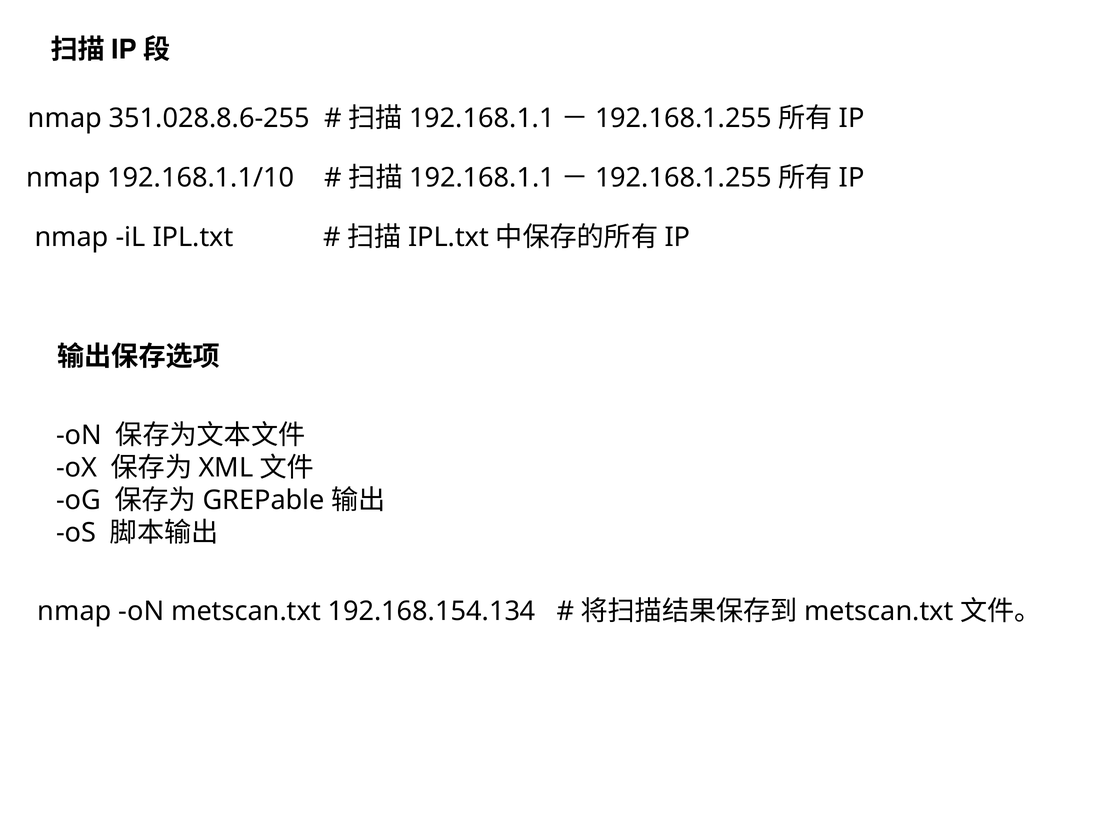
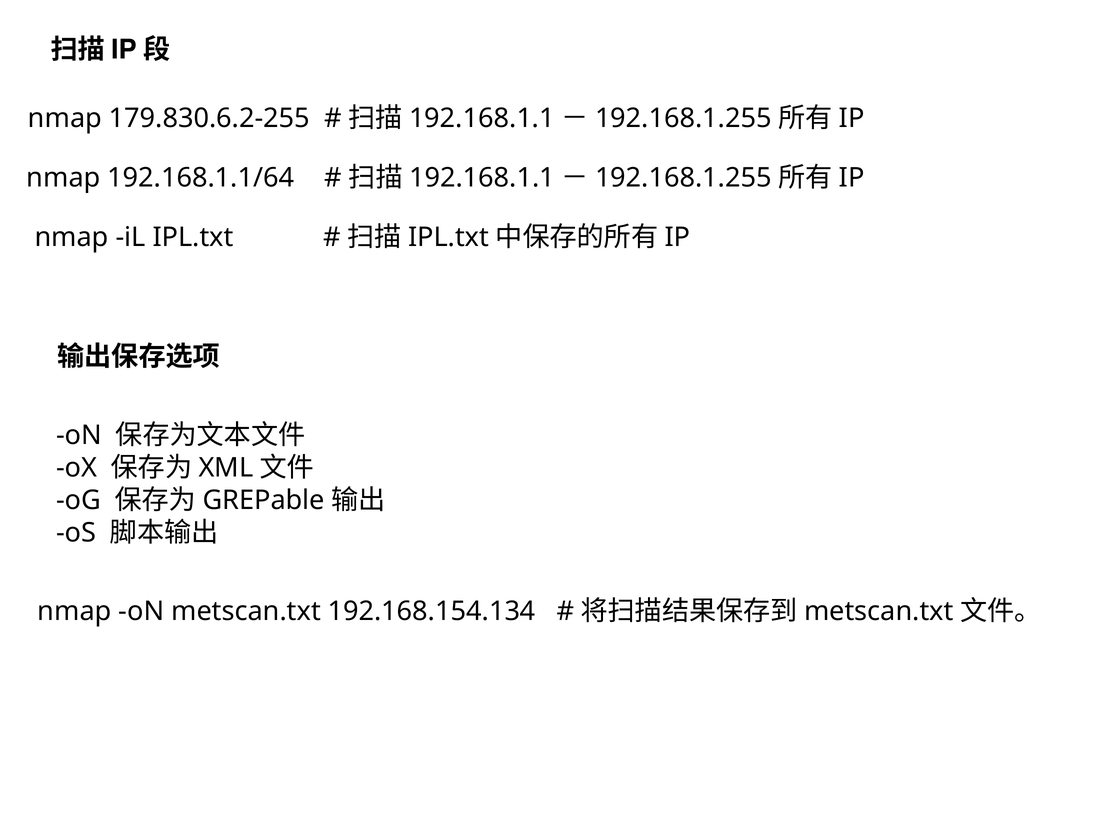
351.028.8.6-255: 351.028.8.6-255 -> 179.830.6.2-255 (209, 118)
192.168.1.1/10: 192.168.1.1/10 -> 192.168.1.1/64 (201, 178)
